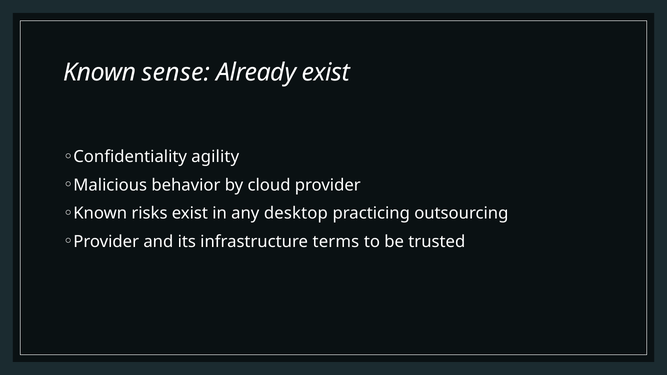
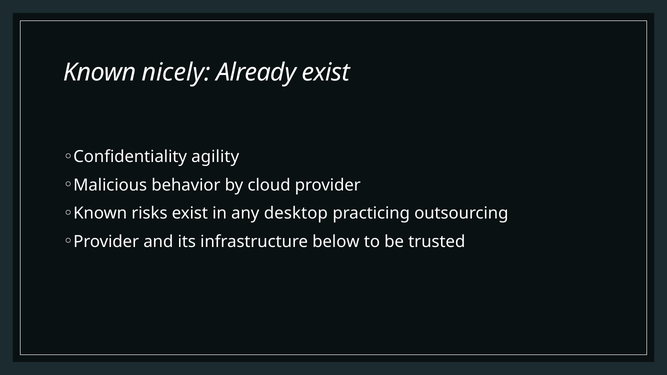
sense: sense -> nicely (176, 72)
terms: terms -> below (336, 242)
